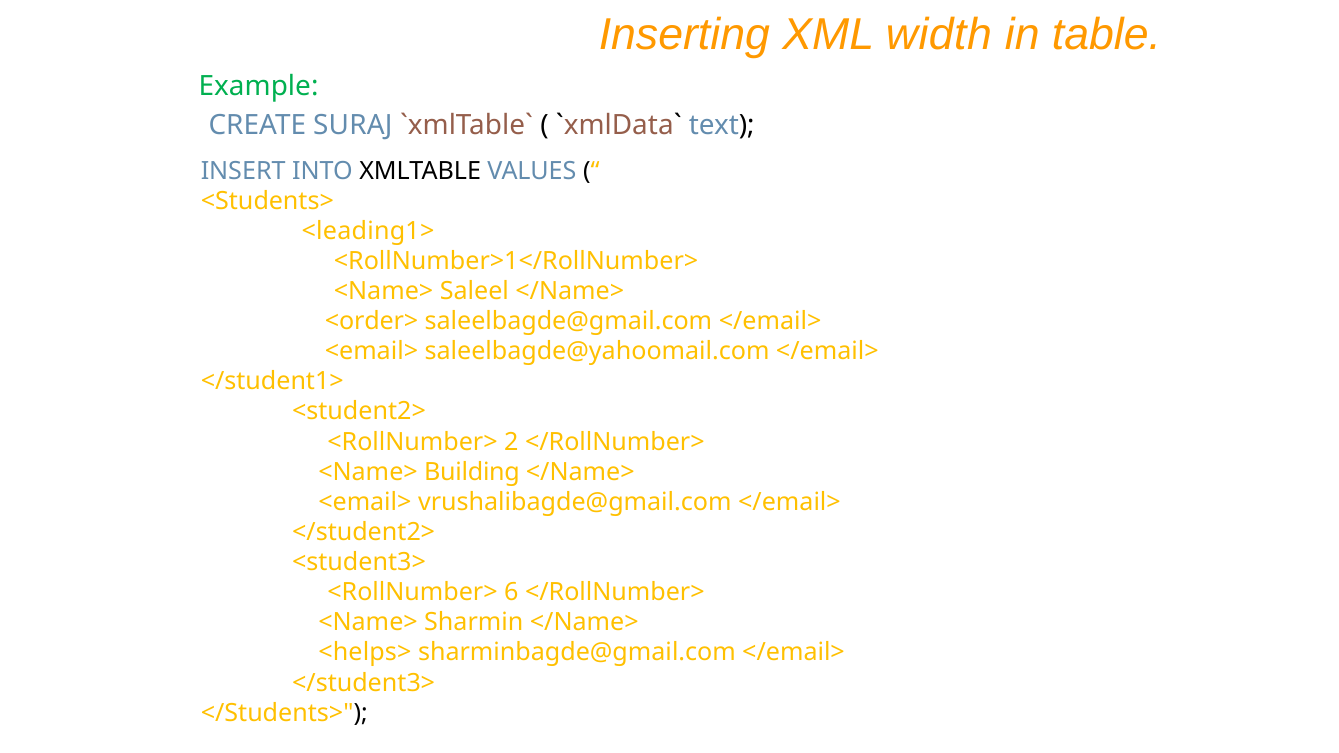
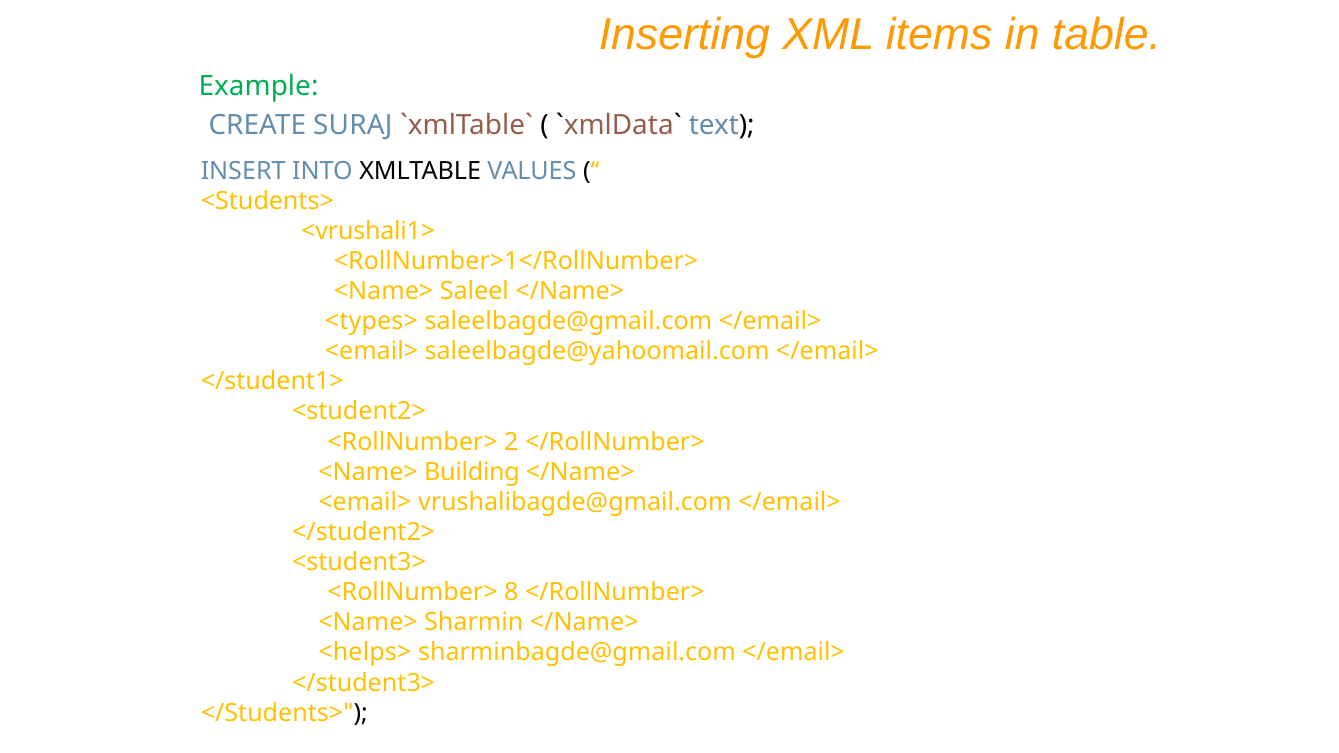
width: width -> items (939, 35)
<leading1>: <leading1> -> <vrushali1> (368, 231)
<order>: <order> -> <types> (371, 321)
6: 6 -> 8 (511, 593)
